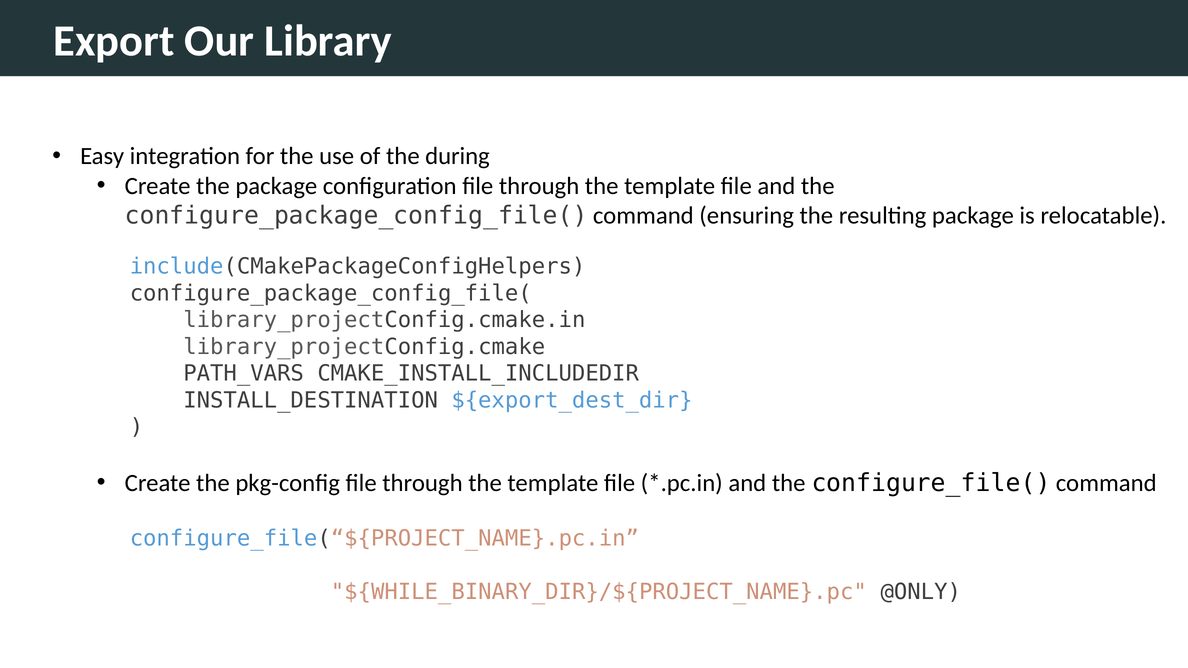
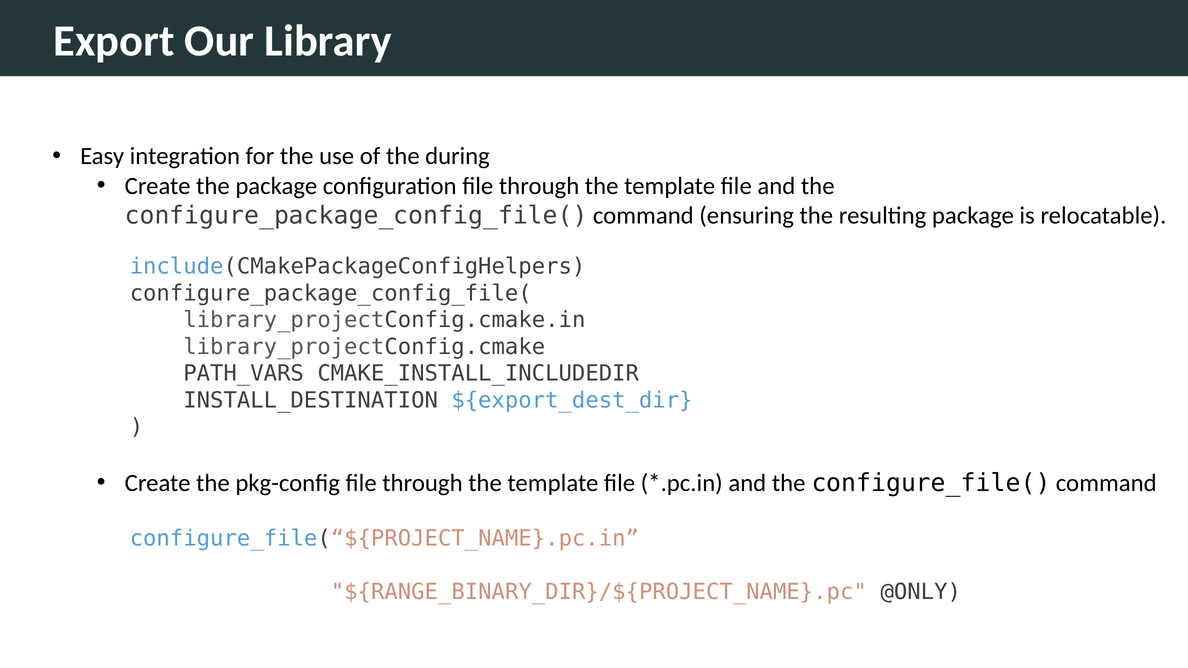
${WHILE_BINARY_DIR}/${PROJECT_NAME}.pc: ${WHILE_BINARY_DIR}/${PROJECT_NAME}.pc -> ${RANGE_BINARY_DIR}/${PROJECT_NAME}.pc (599, 592)
